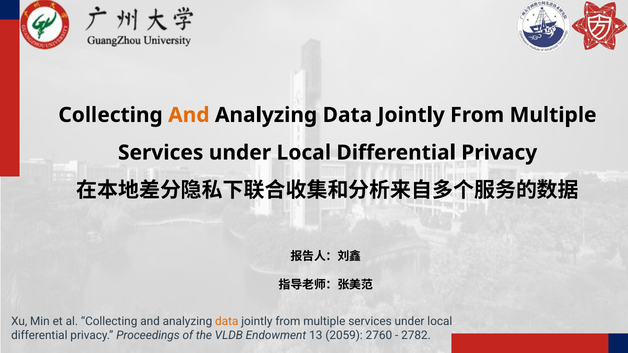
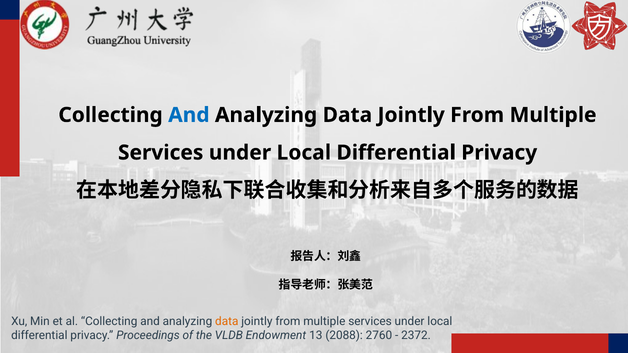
And colour: orange -> blue (189, 115)
2059: 2059 -> 2088 (344, 336)
2782: 2782 -> 2372 (416, 336)
